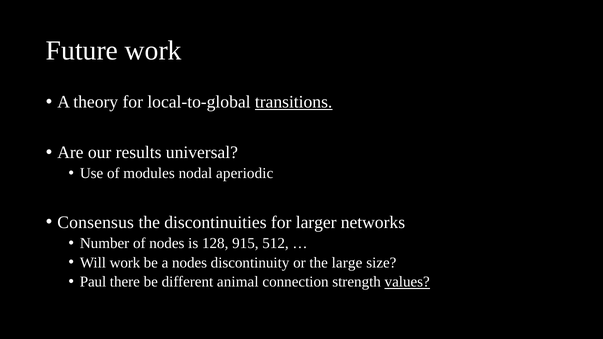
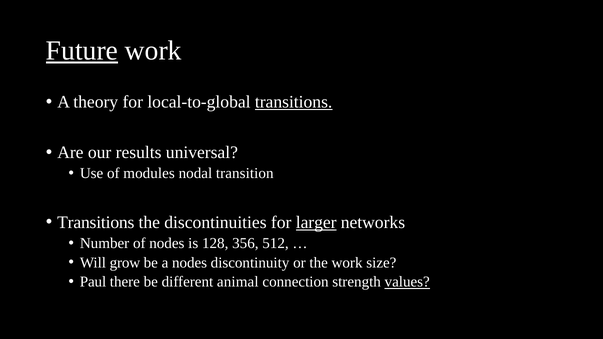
Future underline: none -> present (82, 51)
aperiodic: aperiodic -> transition (245, 173)
Consensus: Consensus -> Transitions (96, 222)
larger underline: none -> present (316, 222)
915: 915 -> 356 (245, 243)
Will work: work -> grow (125, 263)
the large: large -> work (347, 263)
